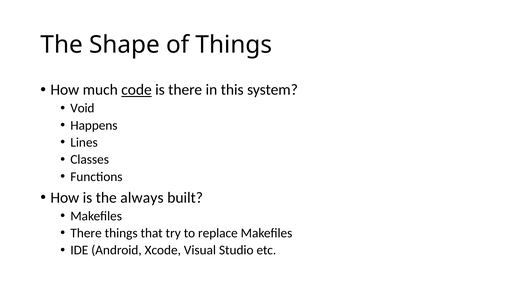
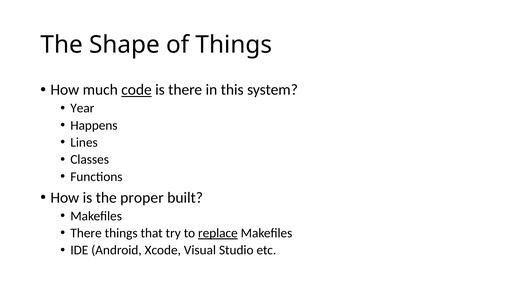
Void: Void -> Year (82, 108)
always: always -> proper (142, 197)
replace underline: none -> present (218, 233)
